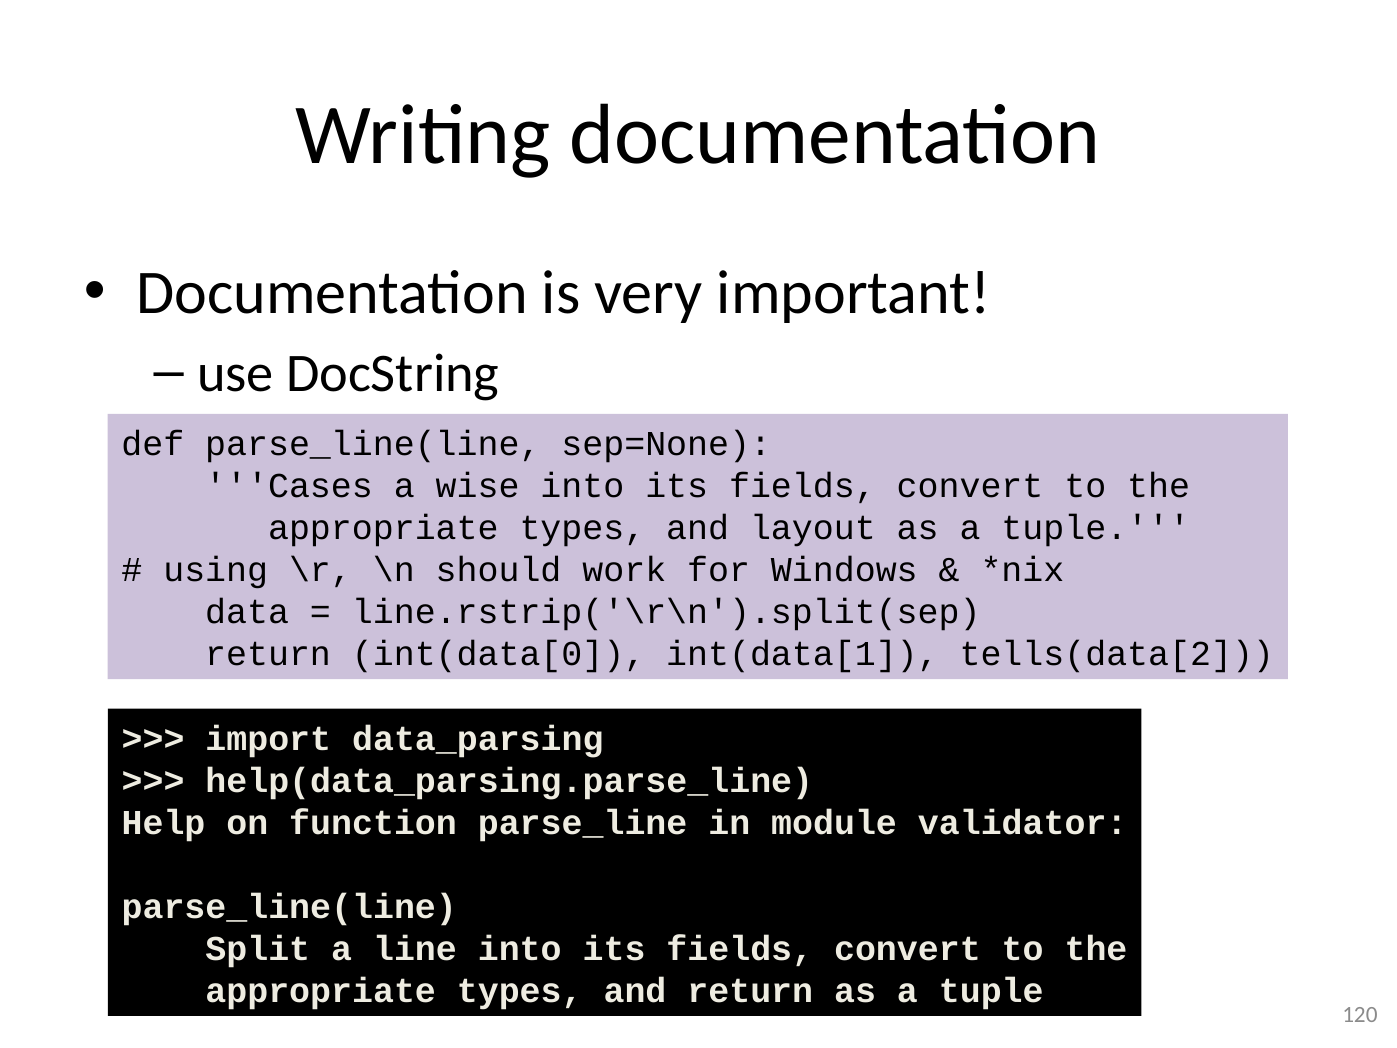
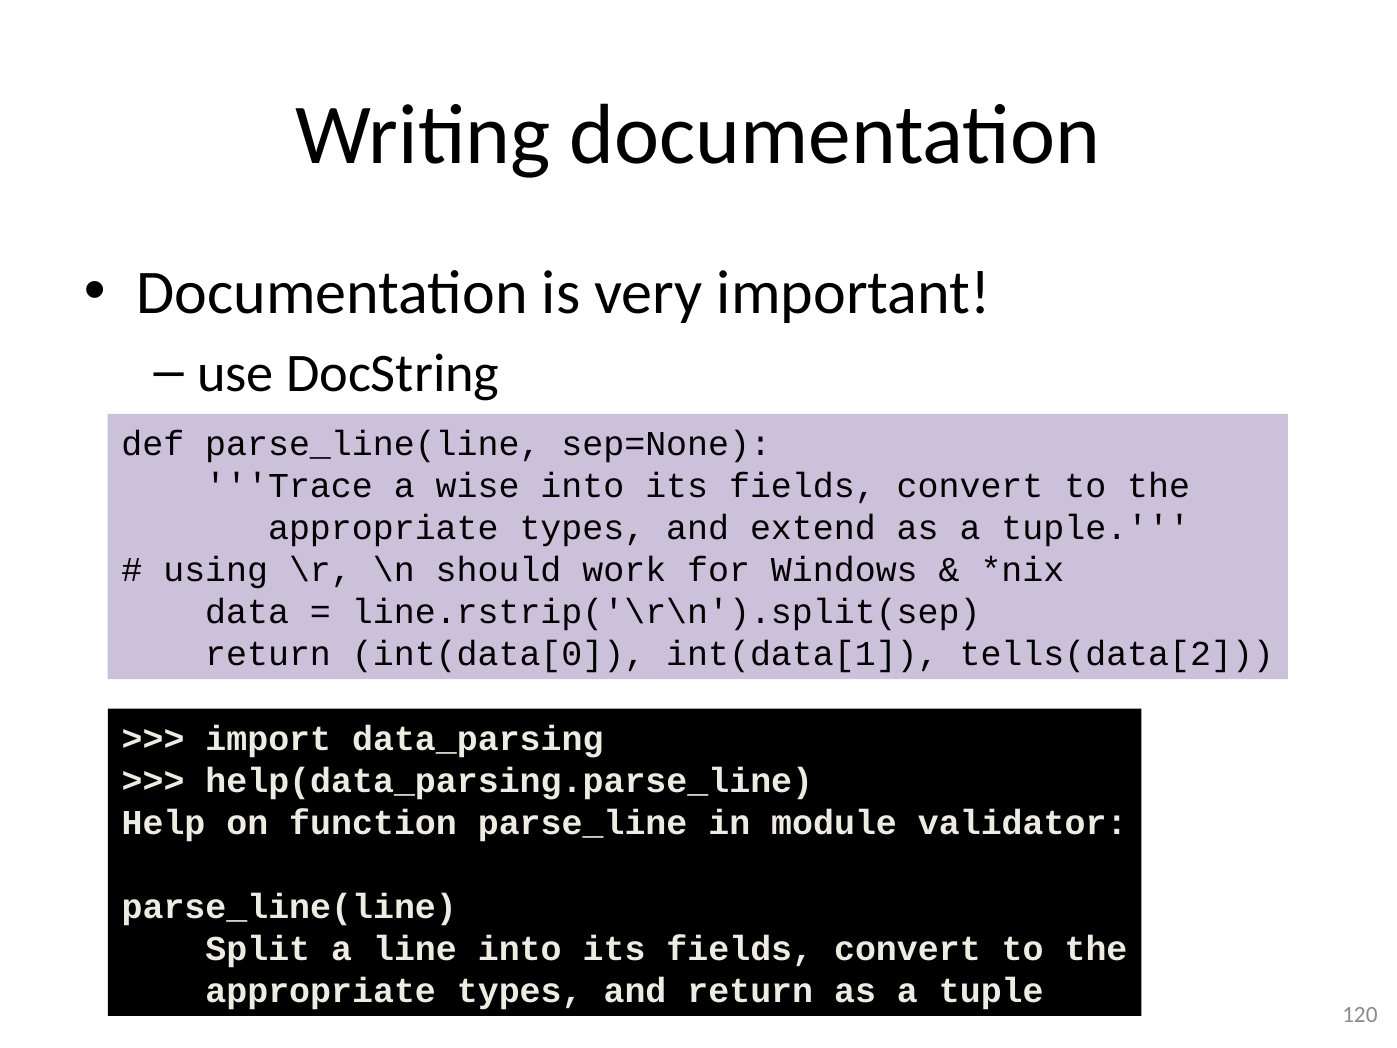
Cases: Cases -> Trace (289, 486)
layout: layout -> extend (813, 528)
